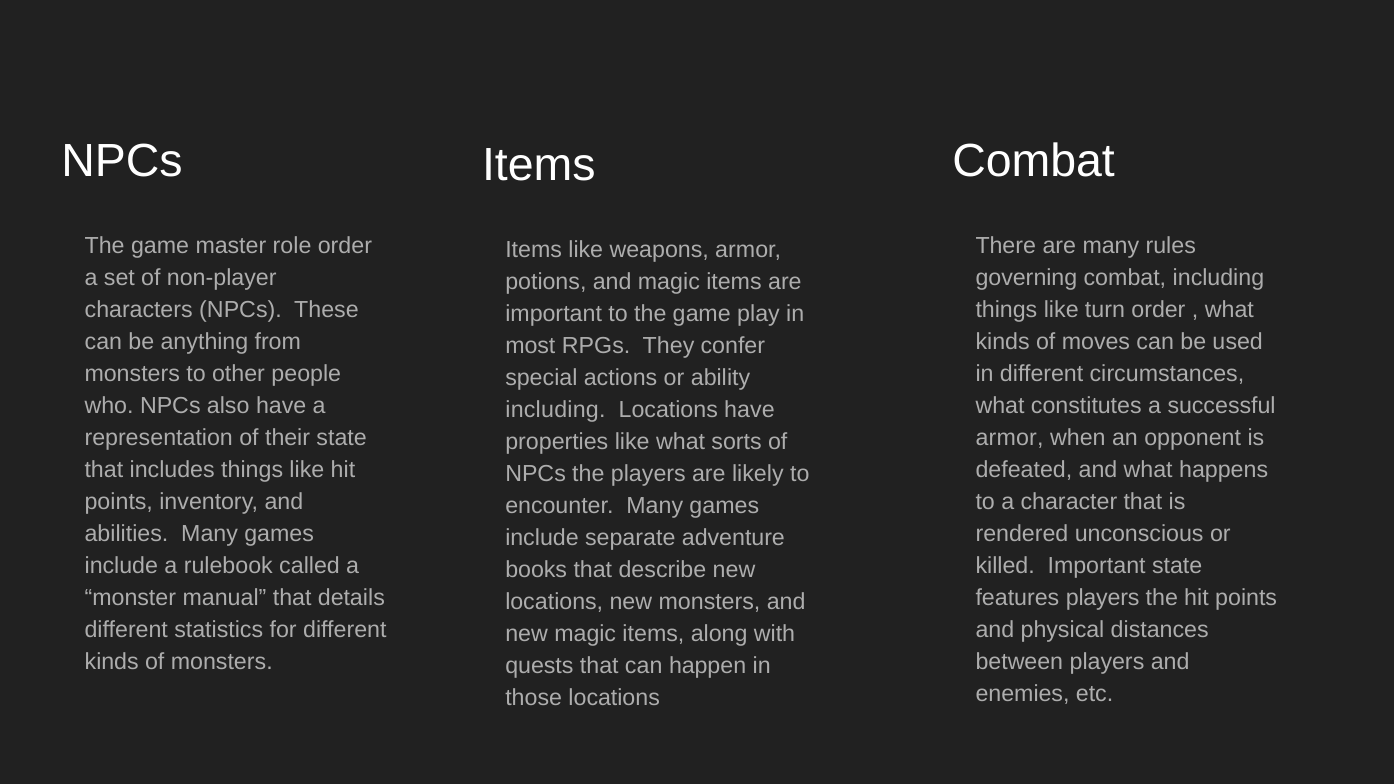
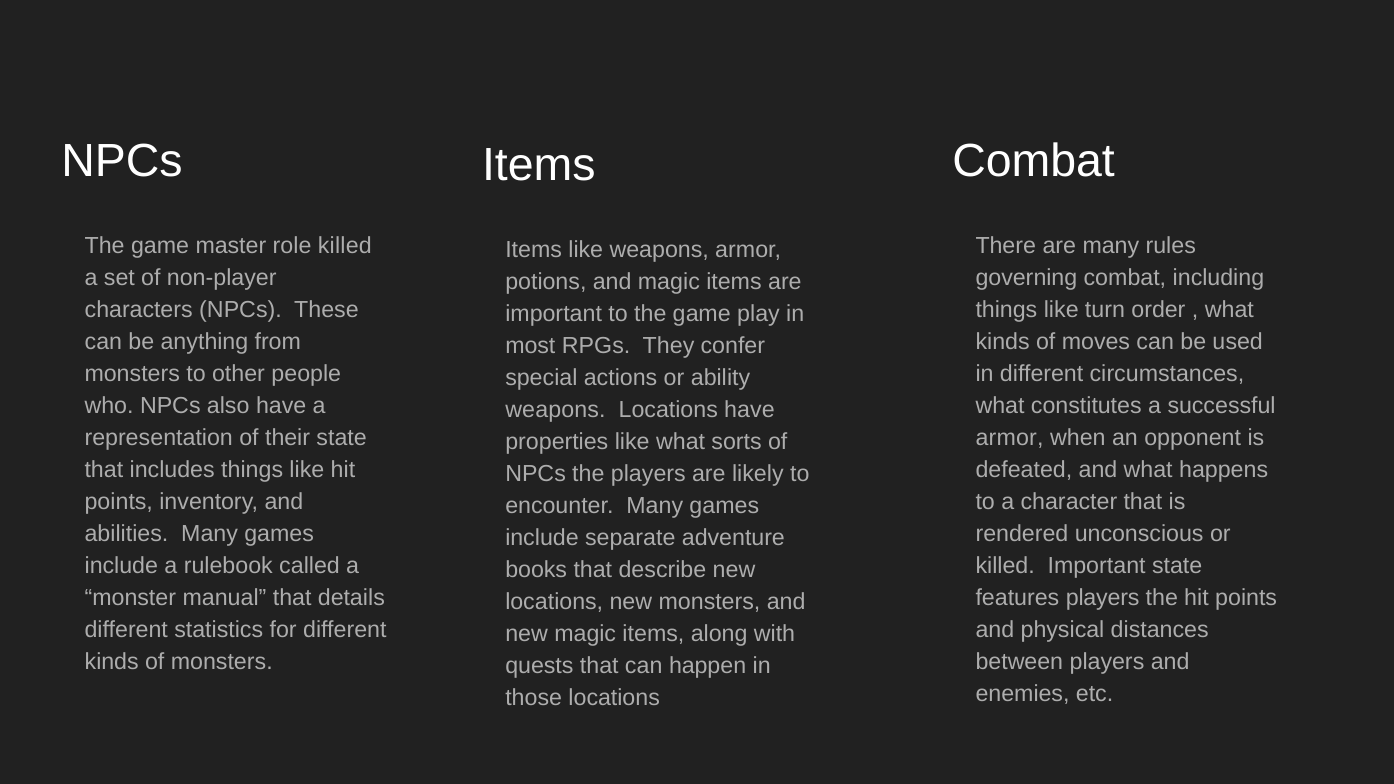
role order: order -> killed (345, 246)
including: including -> weapons (555, 410)
